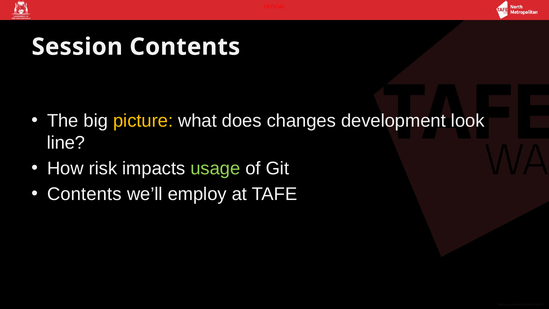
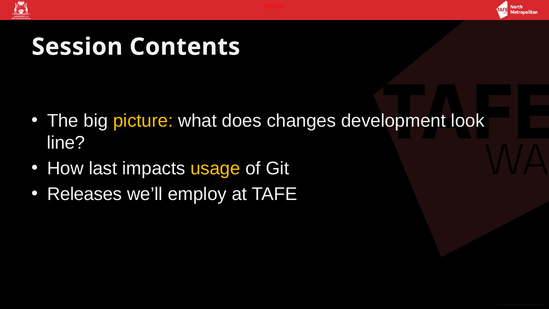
risk: risk -> last (103, 168)
usage colour: light green -> yellow (215, 168)
Contents: Contents -> Releases (85, 194)
